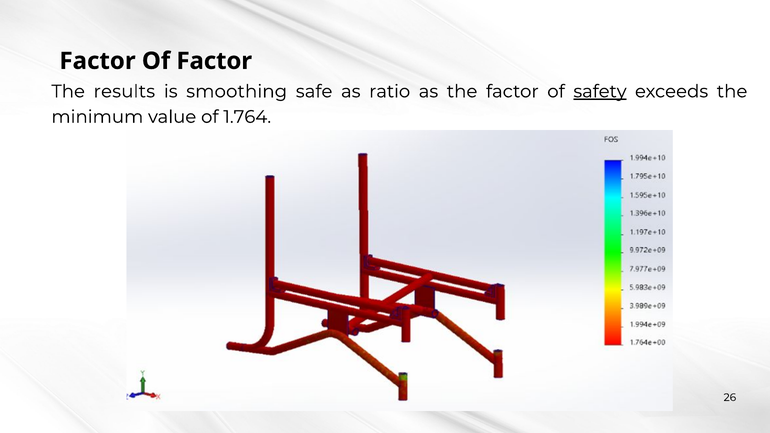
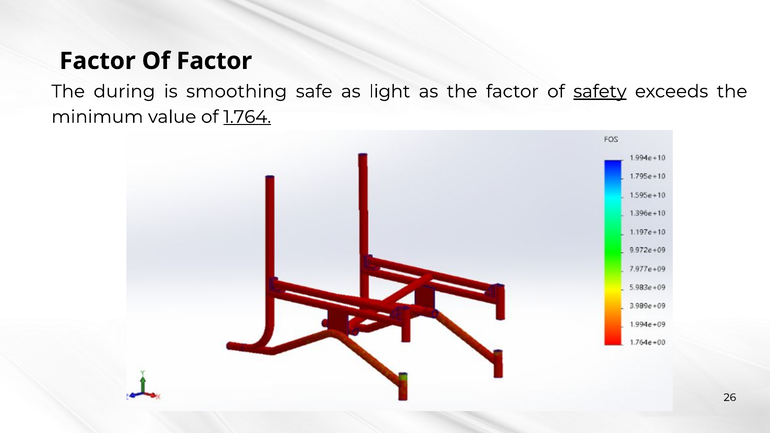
results: results -> during (124, 91)
ratio: ratio -> light (390, 91)
1.764 underline: none -> present (247, 117)
